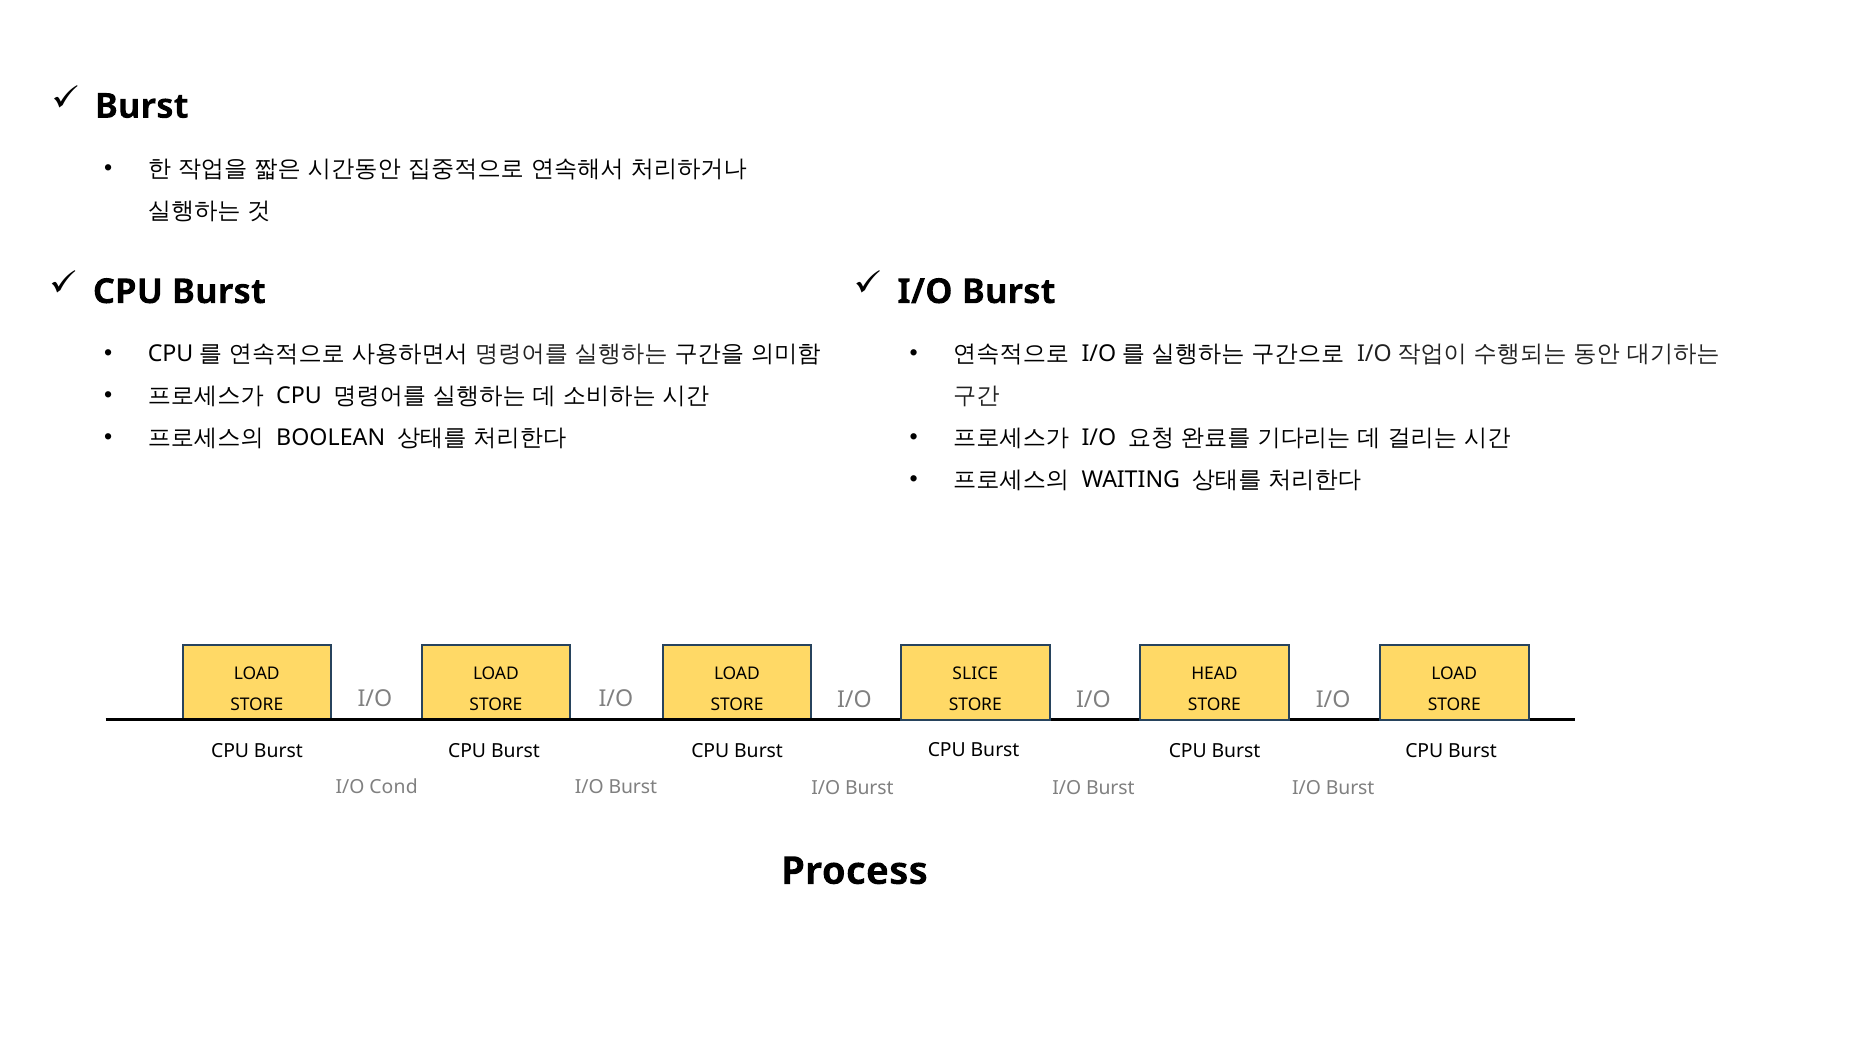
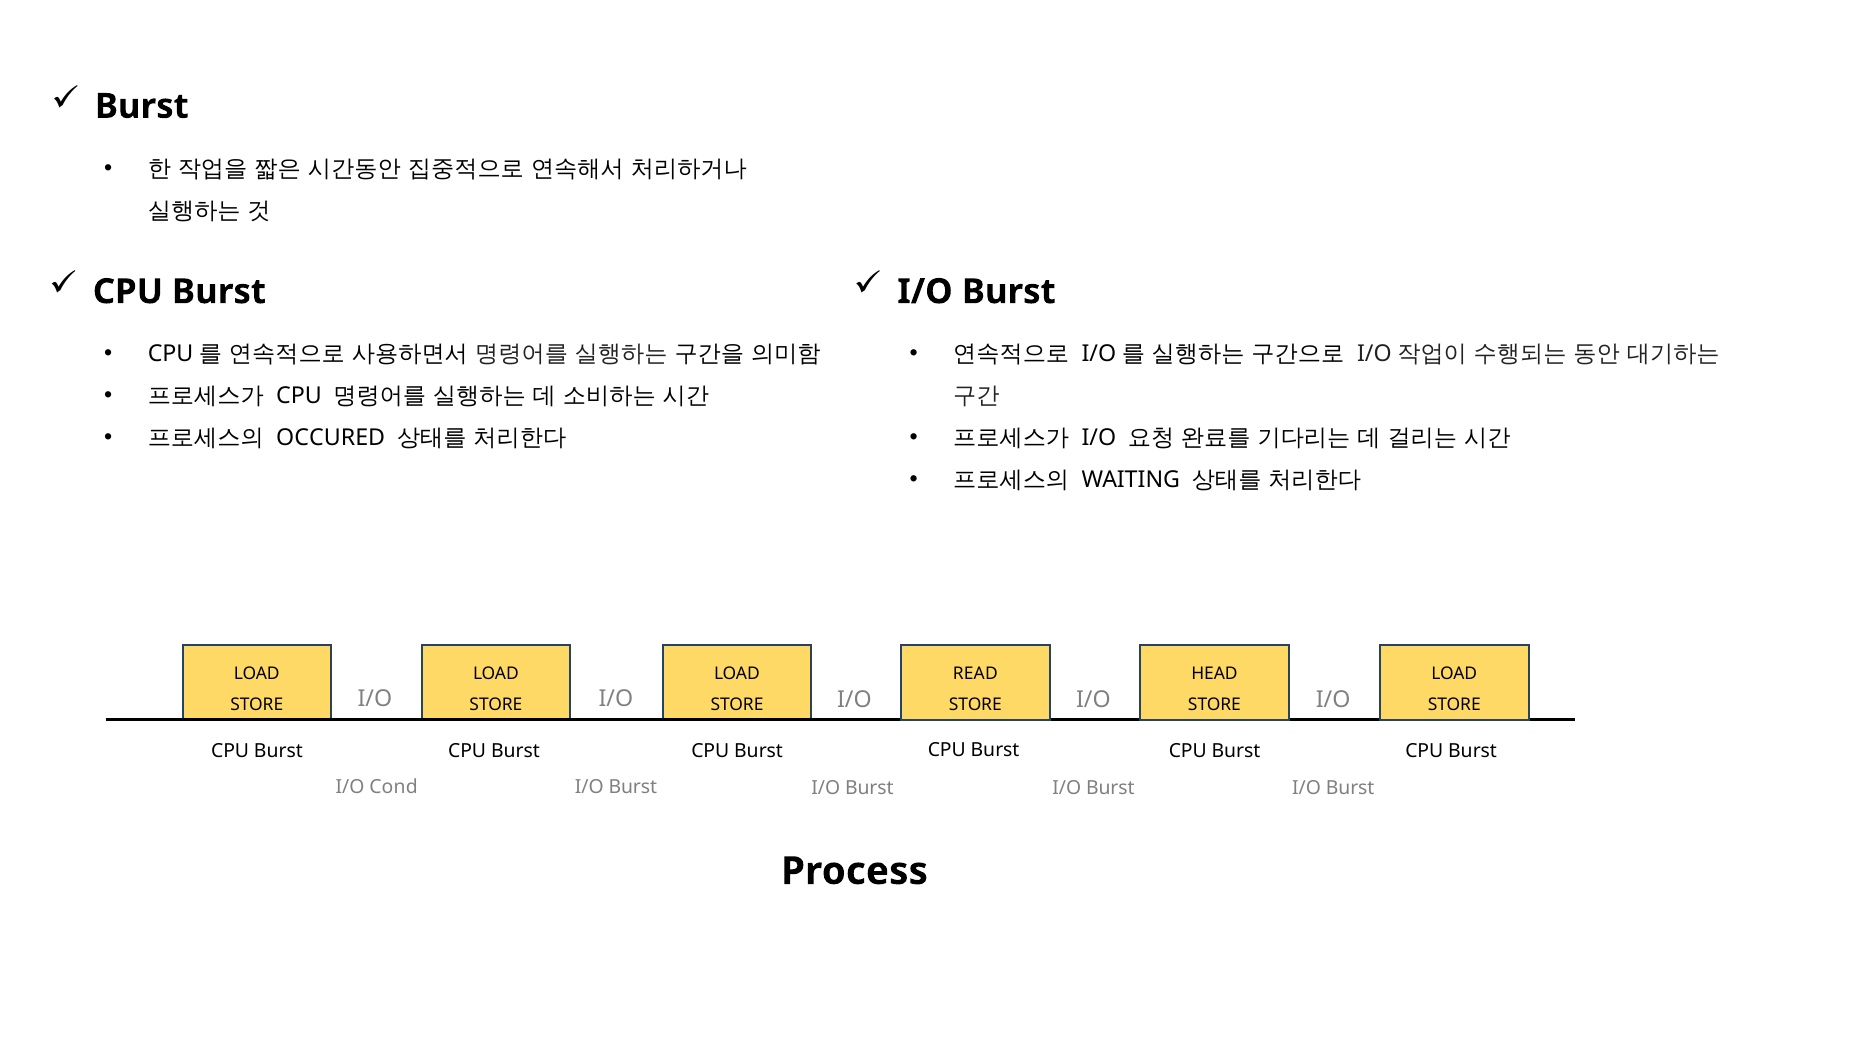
BOOLEAN: BOOLEAN -> OCCURED (331, 438)
SLICE: SLICE -> READ (975, 673)
